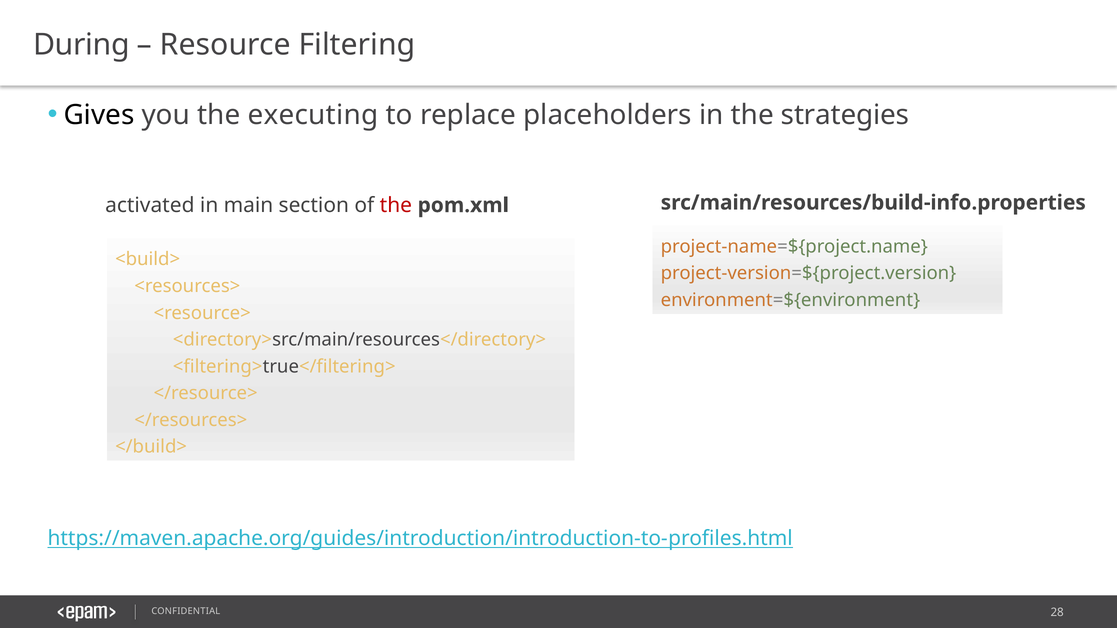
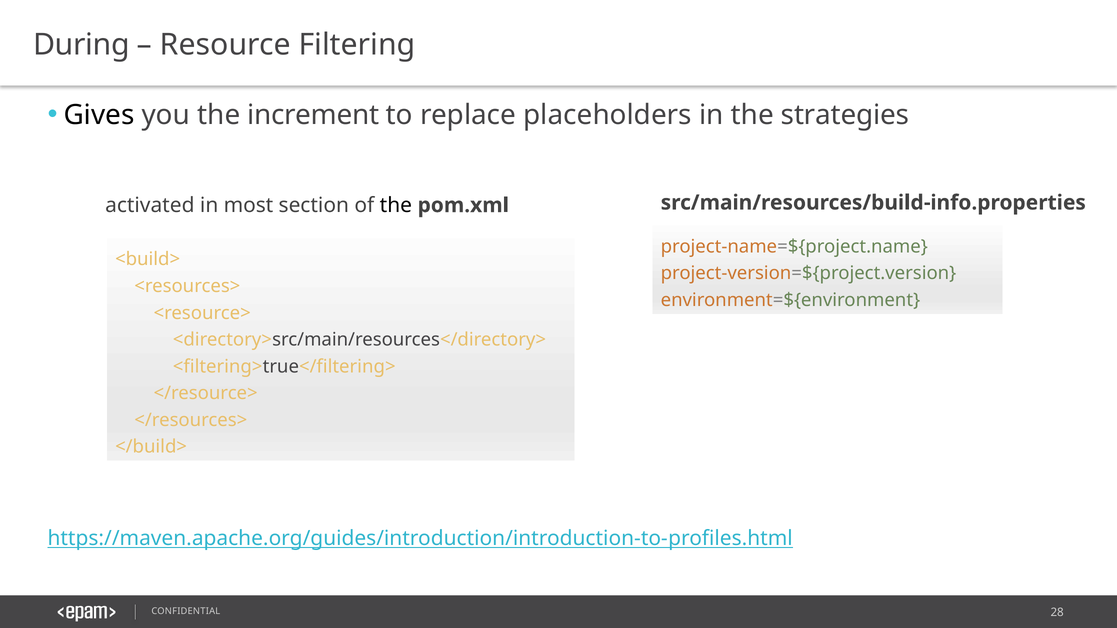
executing: executing -> increment (313, 115)
main: main -> most (248, 205)
the colour: red -> black (396, 205)
